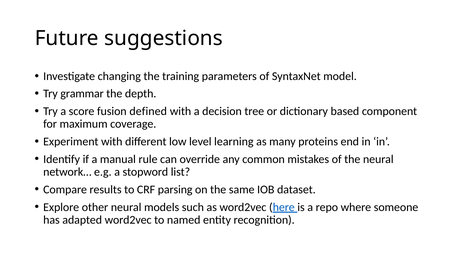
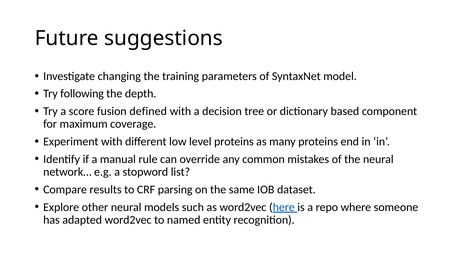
grammar: grammar -> following (82, 94)
level learning: learning -> proteins (234, 142)
